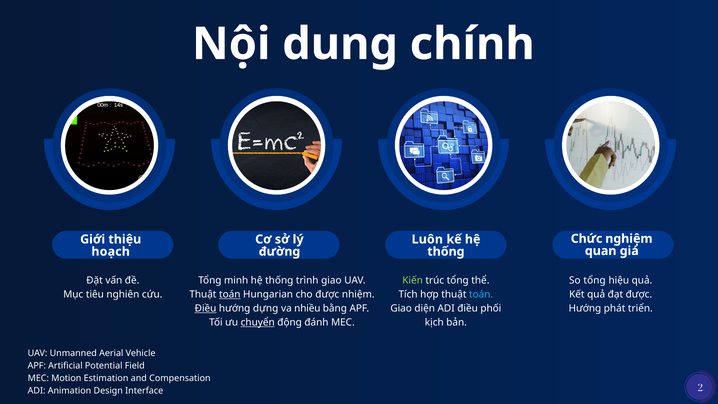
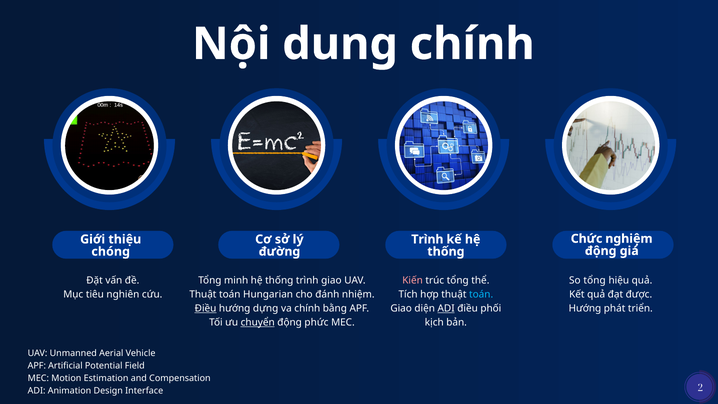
Luôn: Luôn -> Trình (427, 239)
quan: quan -> động (601, 251)
hoạch: hoạch -> chóng (111, 251)
Kiến colour: light green -> pink (413, 280)
toán underline: present -> none (230, 294)
cho được: được -> đánh (327, 294)
va nhiều: nhiều -> chính (307, 308)
ADI underline: none -> present (446, 308)
đánh: đánh -> phức (316, 322)
